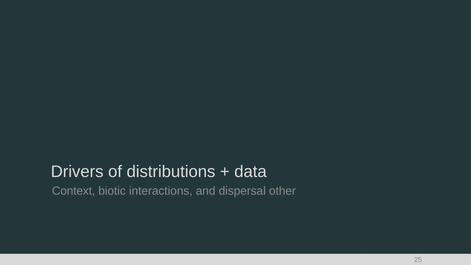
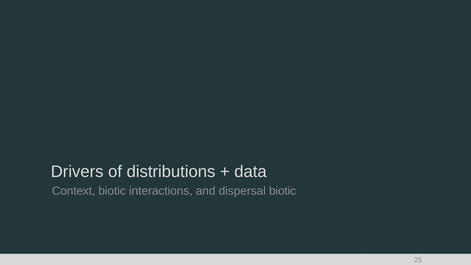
dispersal other: other -> biotic (283, 191)
